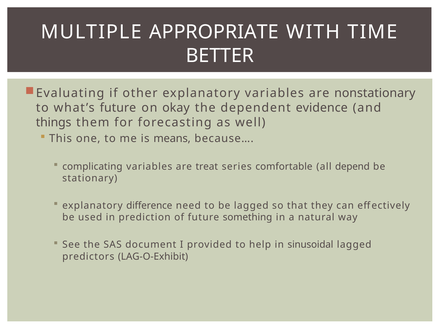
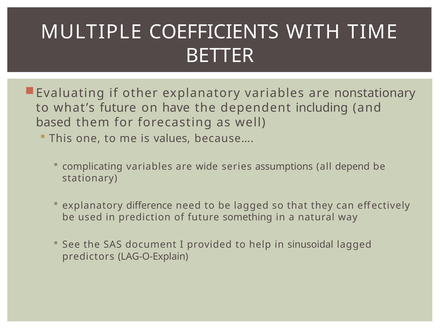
APPROPRIATE: APPROPRIATE -> COEFFICIENTS (214, 32)
okay: okay -> have (176, 108)
evidence: evidence -> including (322, 108)
things: things -> based (54, 122)
means: means -> values (172, 139)
treat: treat -> wide (207, 167)
comfortable: comfortable -> assumptions (284, 167)
LAG-O-Exhibit: LAG-O-Exhibit -> LAG-O-Explain (153, 256)
